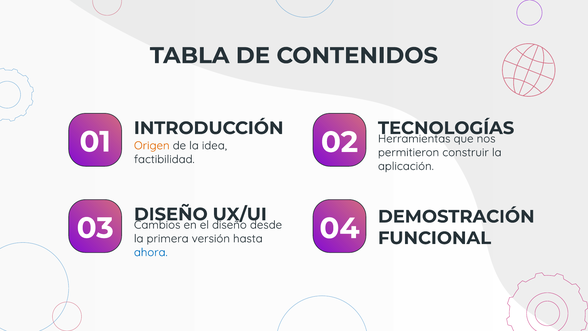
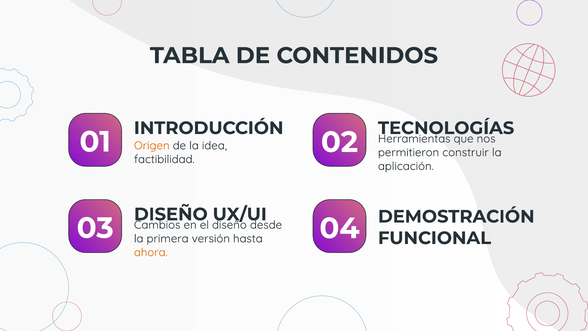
ahora colour: blue -> orange (151, 252)
